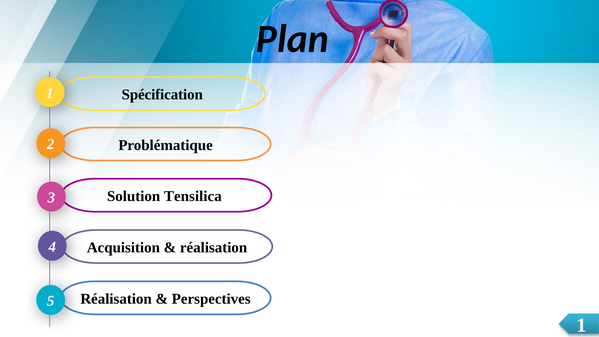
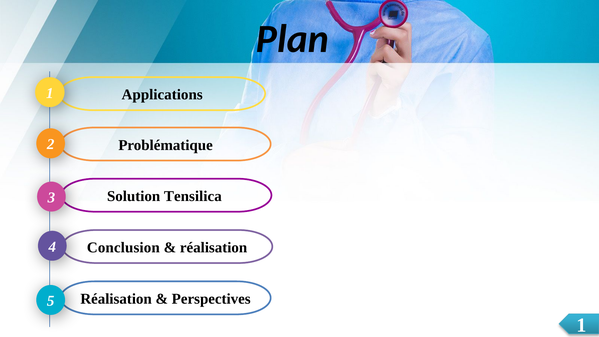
Spécification: Spécification -> Applications (162, 95)
Acquisition: Acquisition -> Conclusion (123, 247)
